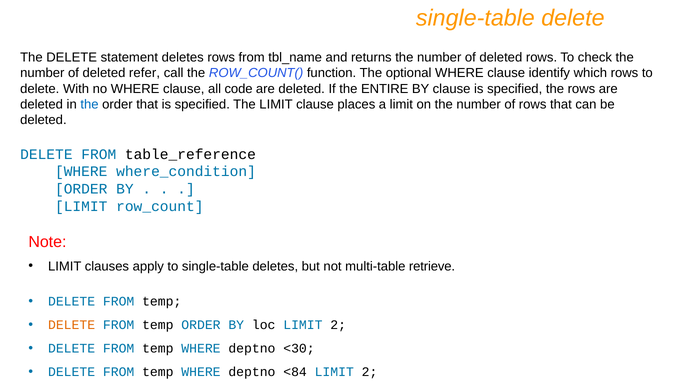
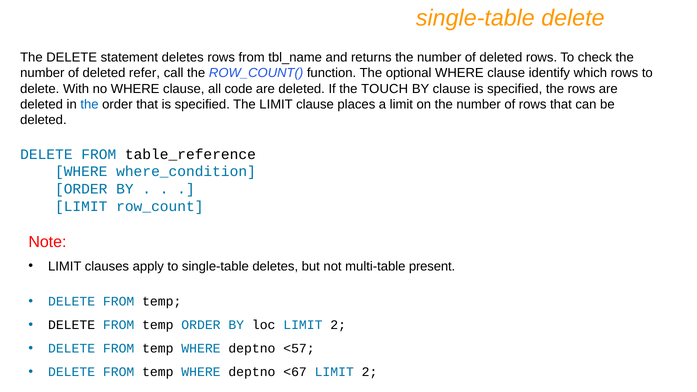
ENTIRE: ENTIRE -> TOUCH (385, 89)
retrieve: retrieve -> present (432, 266)
DELETE colour: orange -> black (72, 325)
<30: <30 -> <57 (299, 349)
<84: <84 -> <67 (295, 372)
